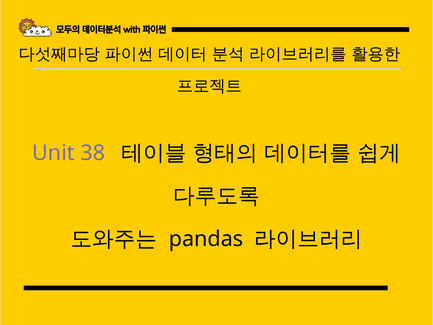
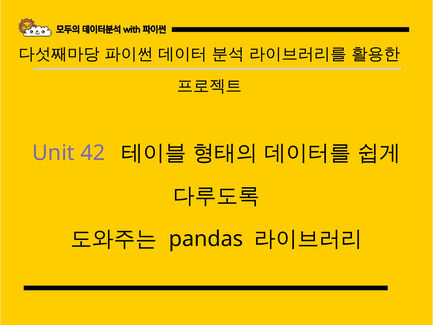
38: 38 -> 42 (93, 153)
